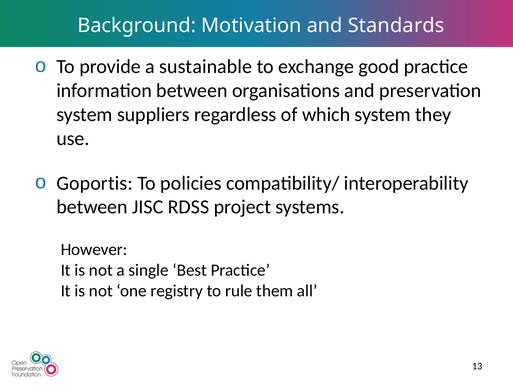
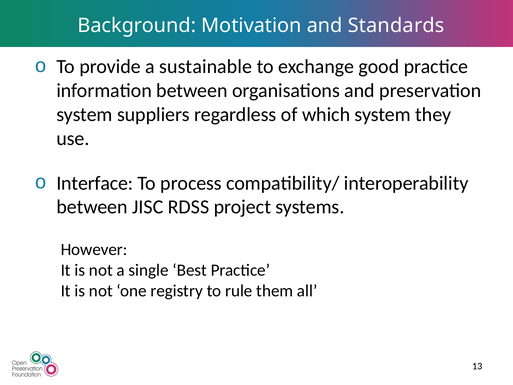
Goportis: Goportis -> Interface (95, 183)
policies: policies -> process (191, 183)
